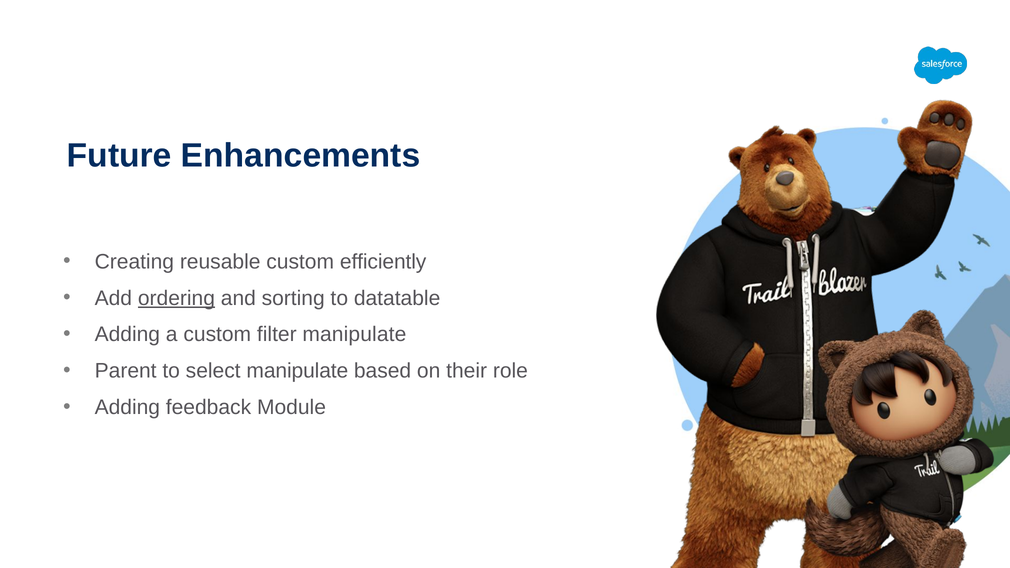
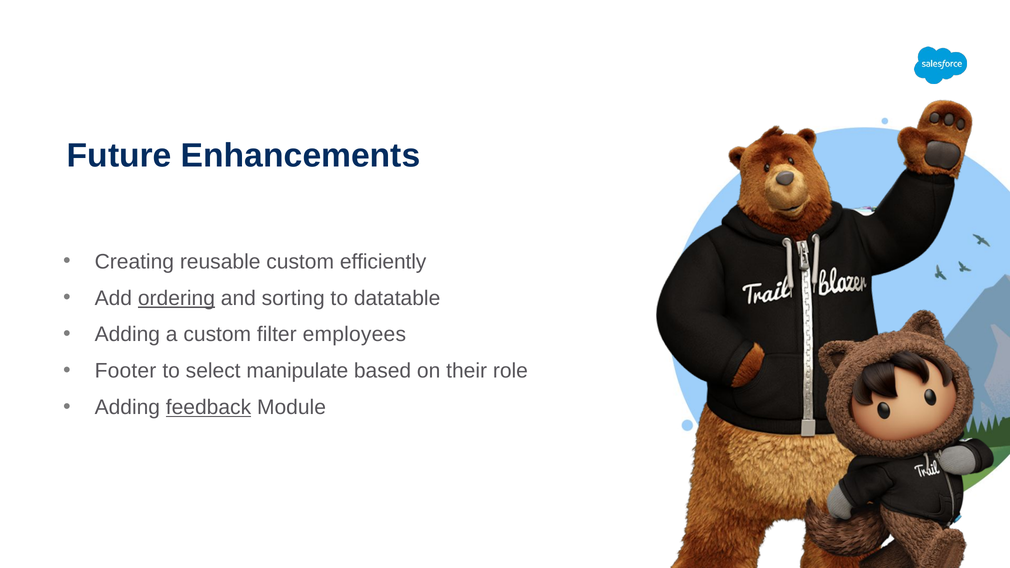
filter manipulate: manipulate -> employees (354, 335)
Parent: Parent -> Footer (126, 371)
feedback underline: none -> present (208, 408)
